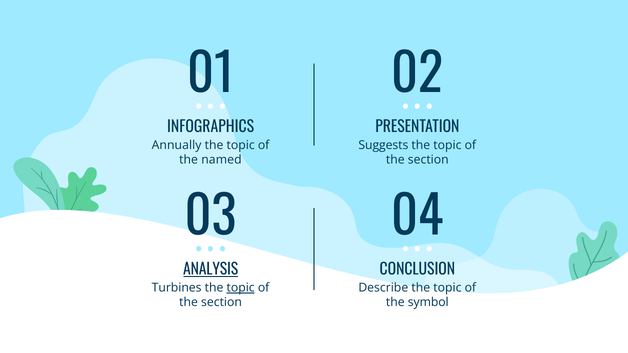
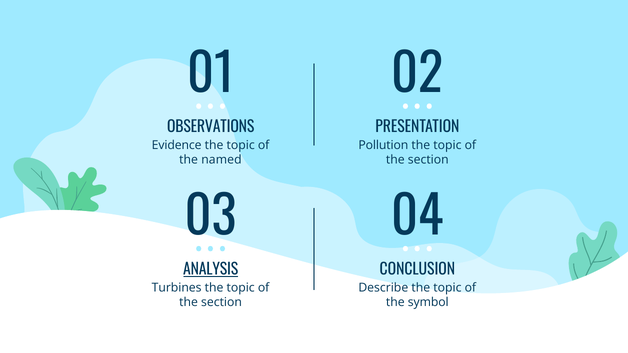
INFOGRAPHICS: INFOGRAPHICS -> OBSERVATIONS (211, 127)
Annually: Annually -> Evidence (177, 145)
Suggests: Suggests -> Pollution (383, 145)
topic underline: present -> none (241, 288)
